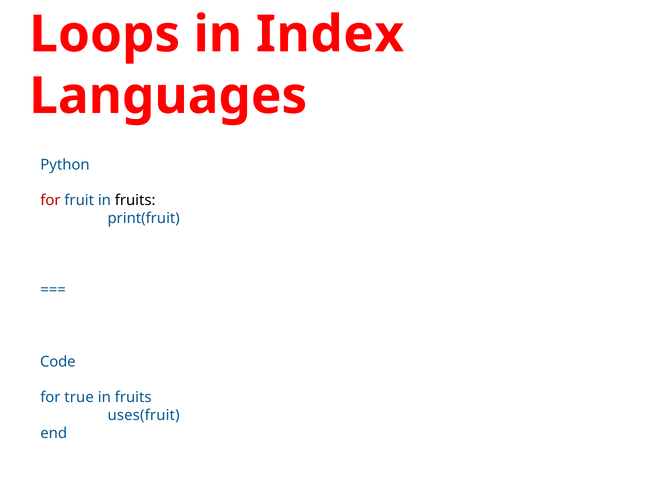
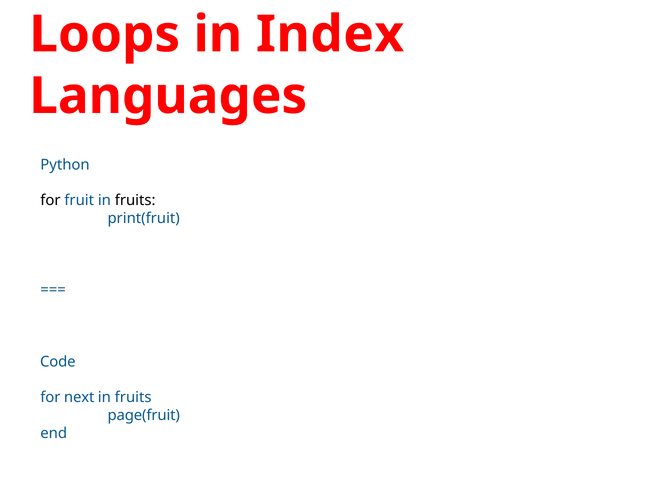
for colour: red -> black (50, 200)
true: true -> next (79, 397)
uses(fruit: uses(fruit -> page(fruit (144, 415)
